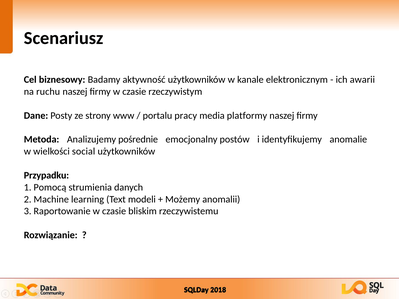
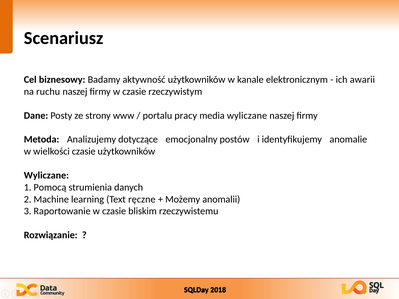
media platformy: platformy -> wyliczane (247, 116)
pośrednie: pośrednie -> dotyczące (138, 140)
wielkości social: social -> czasie (84, 152)
Przypadku: Przypadku -> Wyliczane (46, 175)
modeli: modeli -> ręczne (142, 199)
